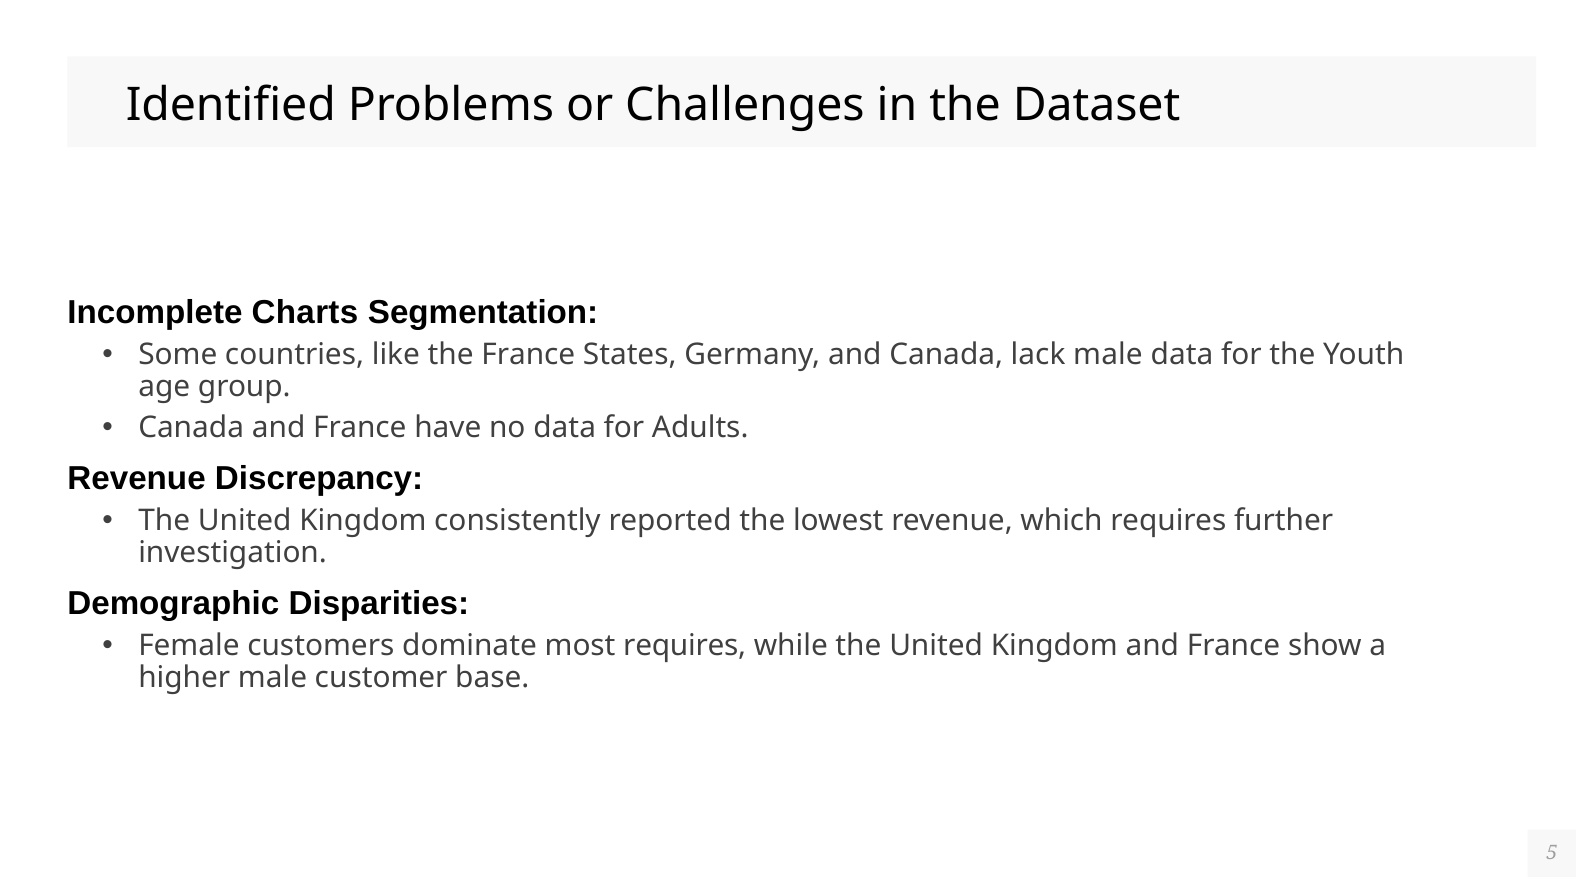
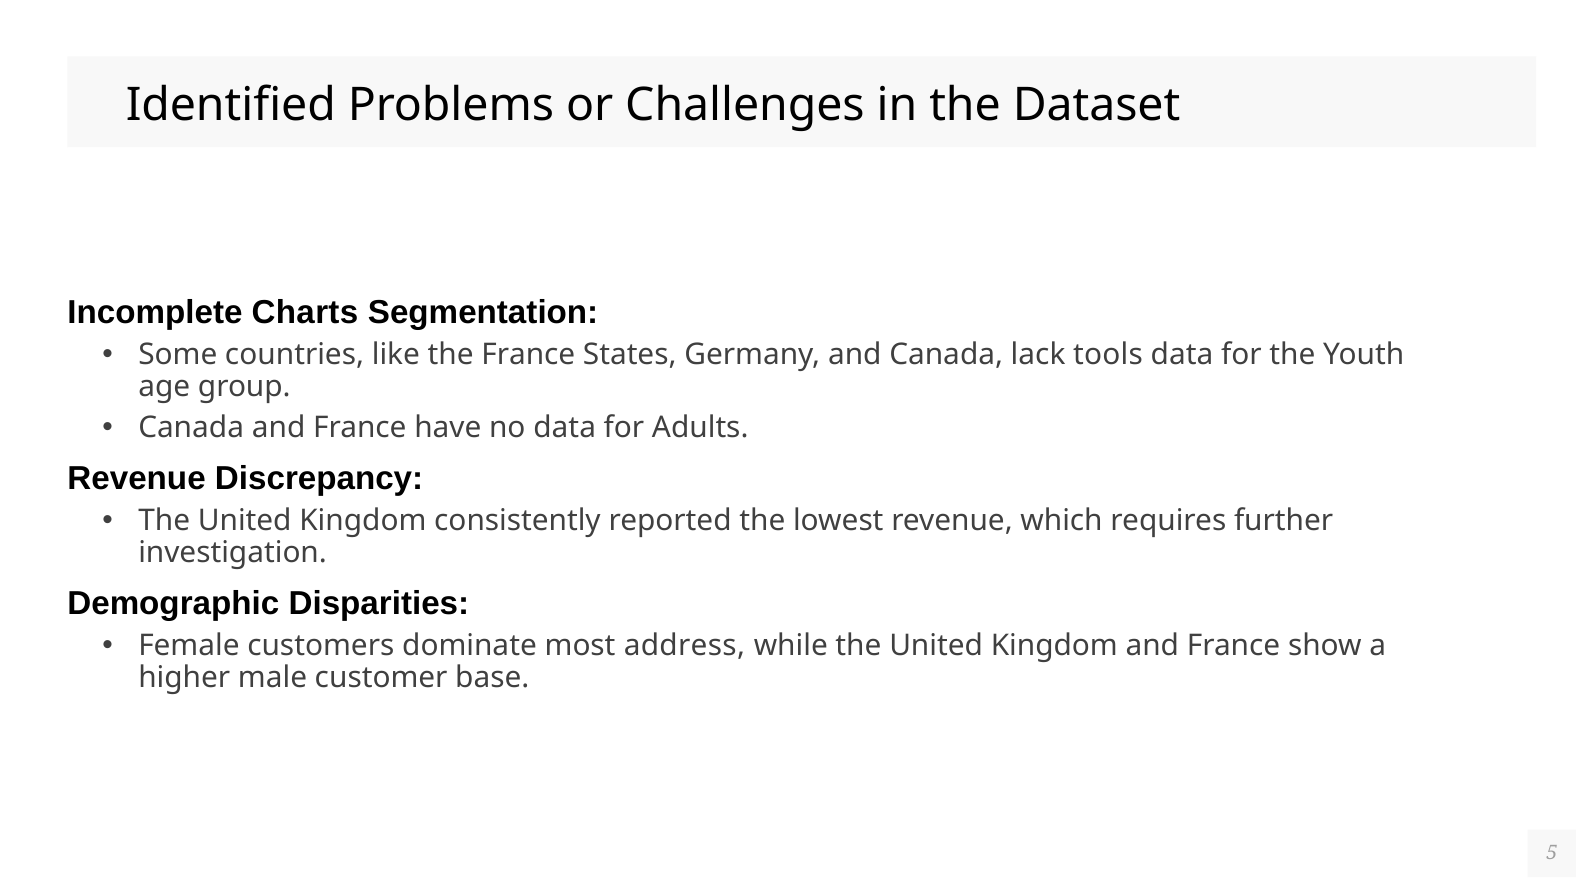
lack male: male -> tools (1108, 355)
most requires: requires -> address (684, 645)
